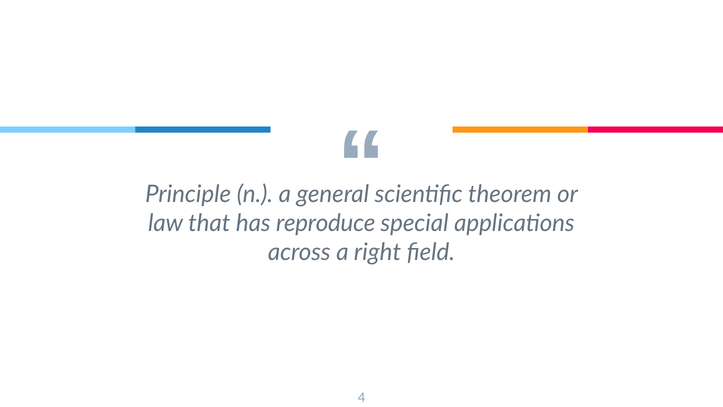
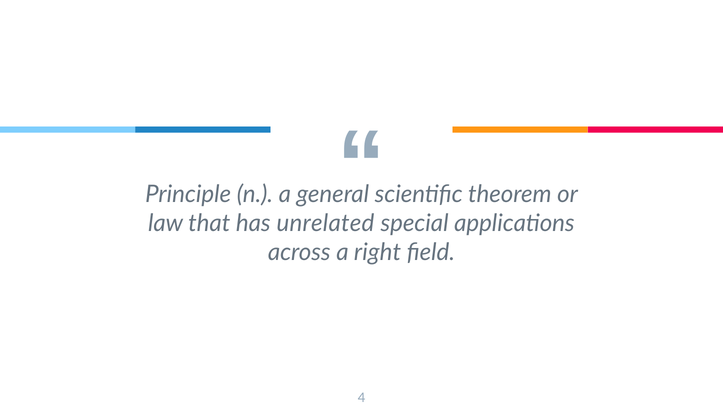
reproduce: reproduce -> unrelated (325, 223)
